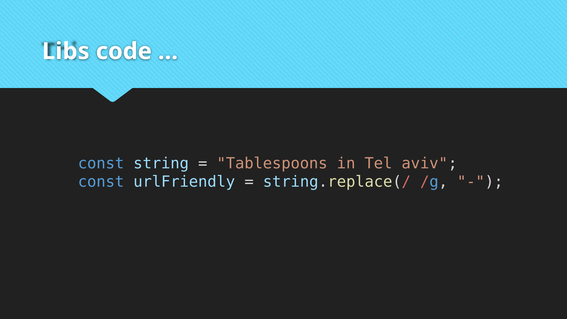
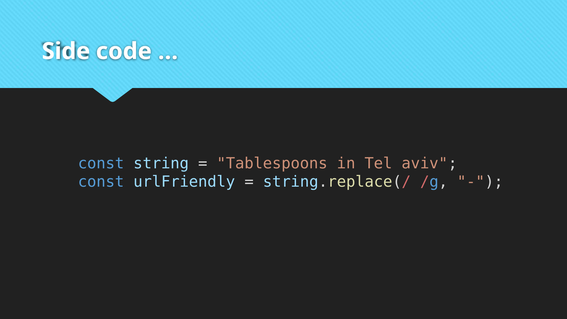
Libs: Libs -> Side (66, 51)
